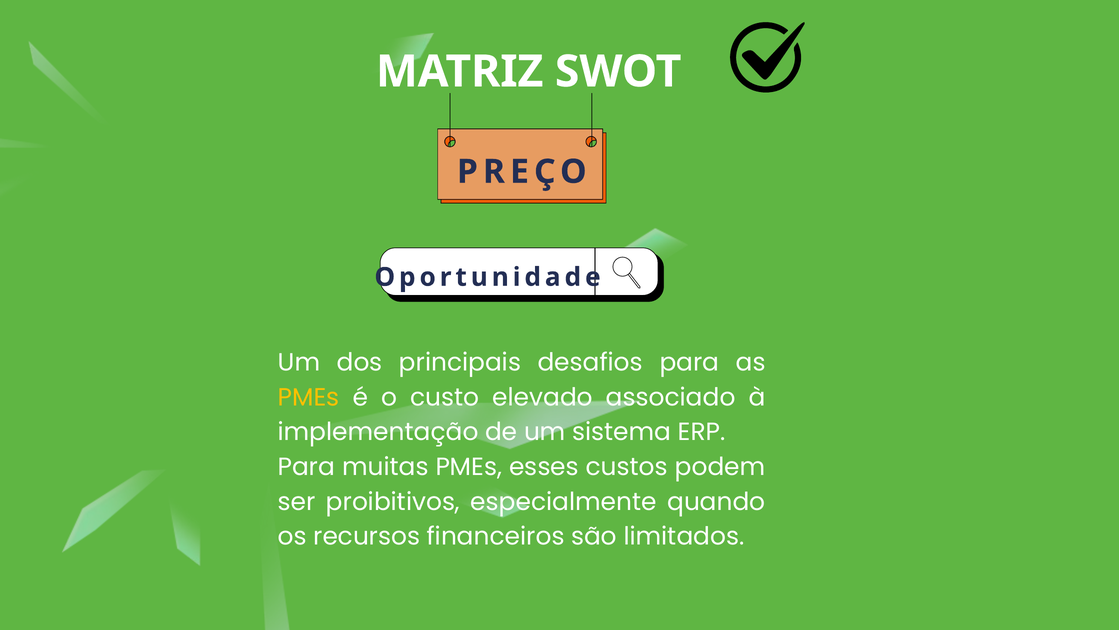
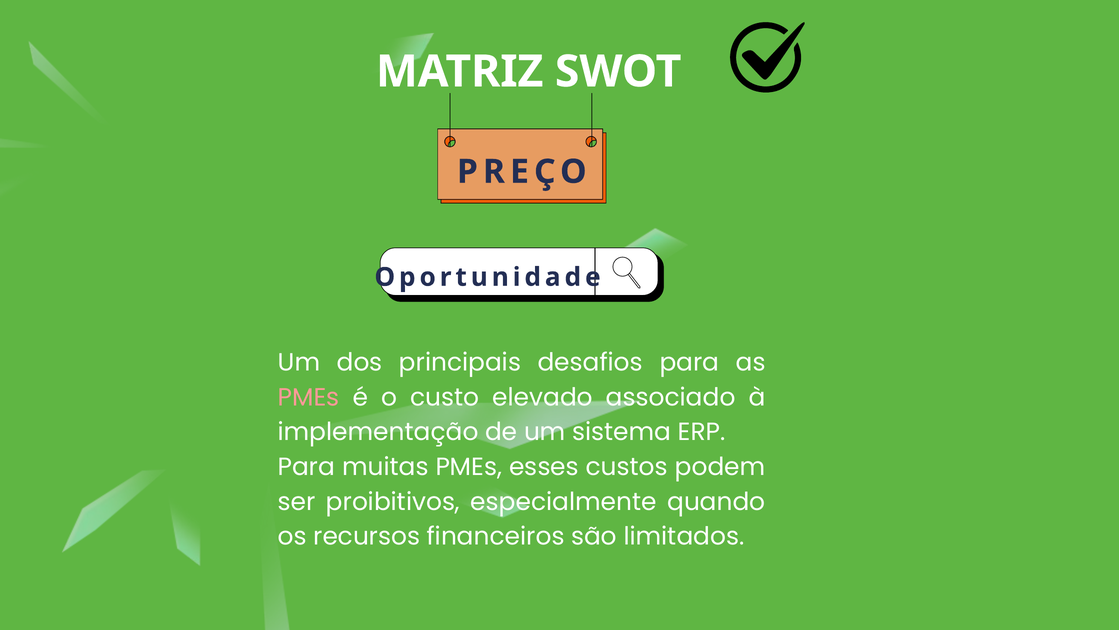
PMEs colour: yellow -> pink (309, 397)
